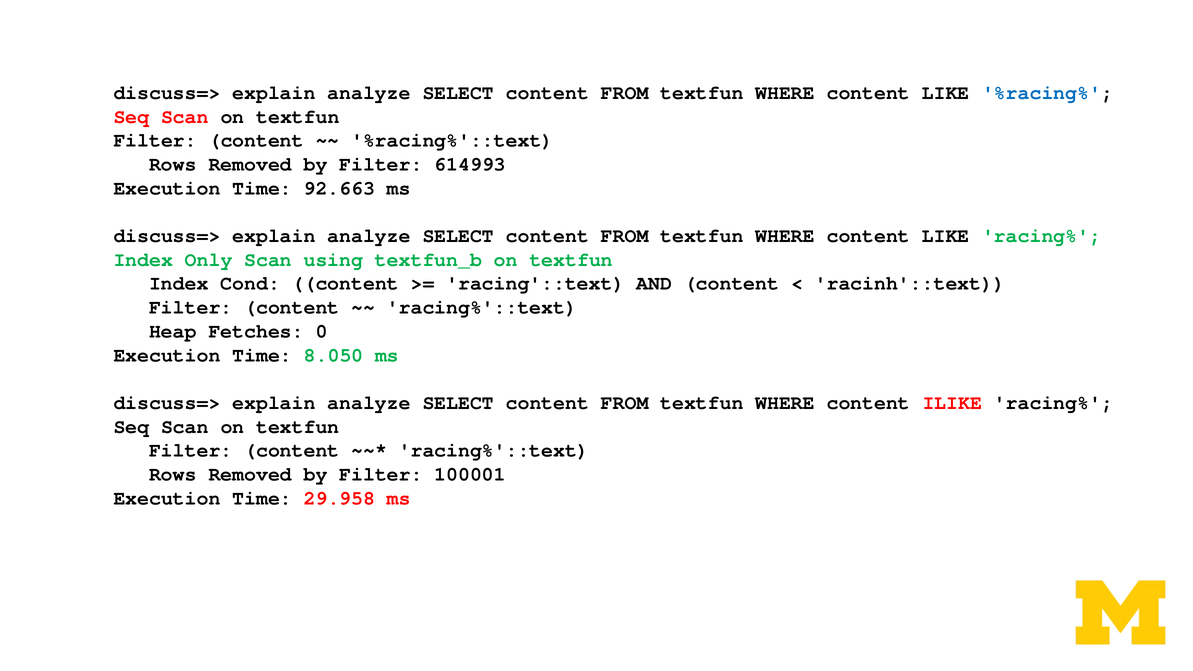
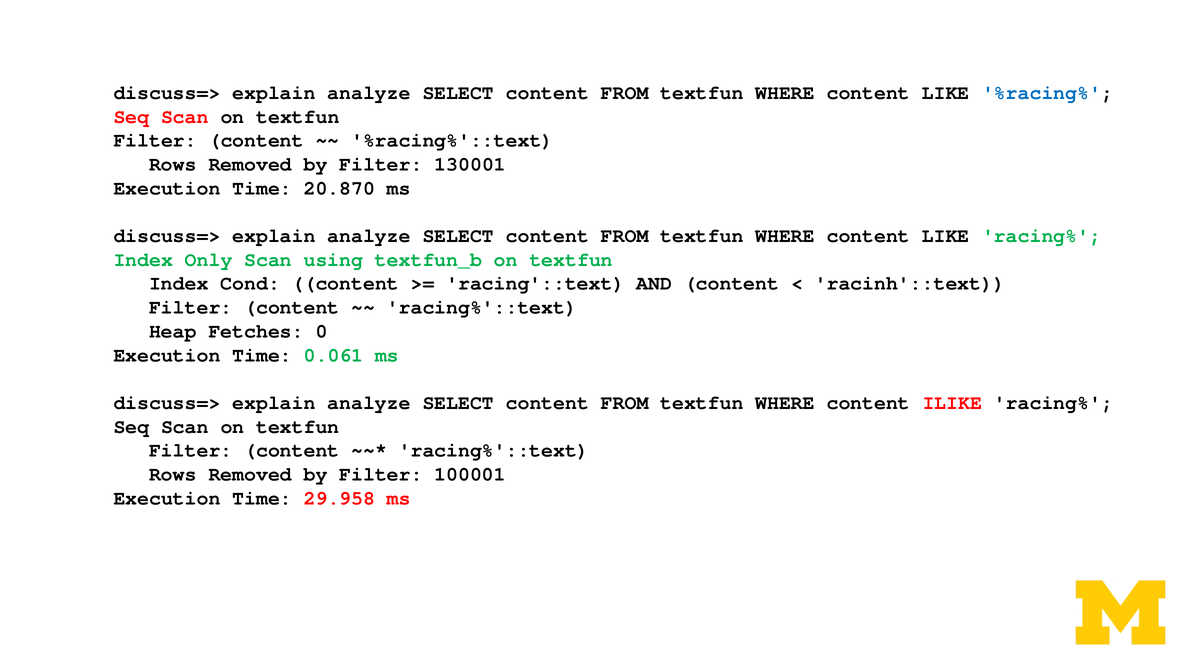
614993: 614993 -> 130001 (470, 164)
92.663: 92.663 -> 20.870 (339, 188)
8.050: 8.050 -> 0.061 (334, 355)
